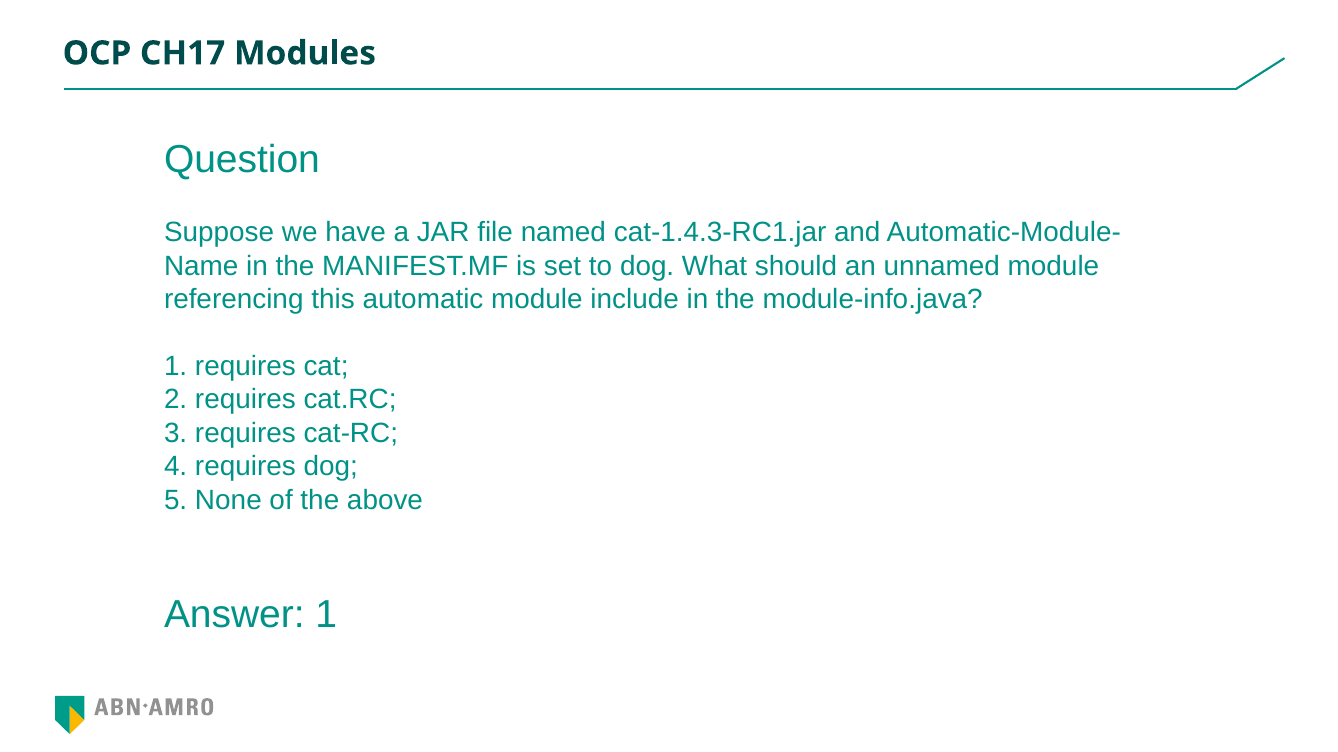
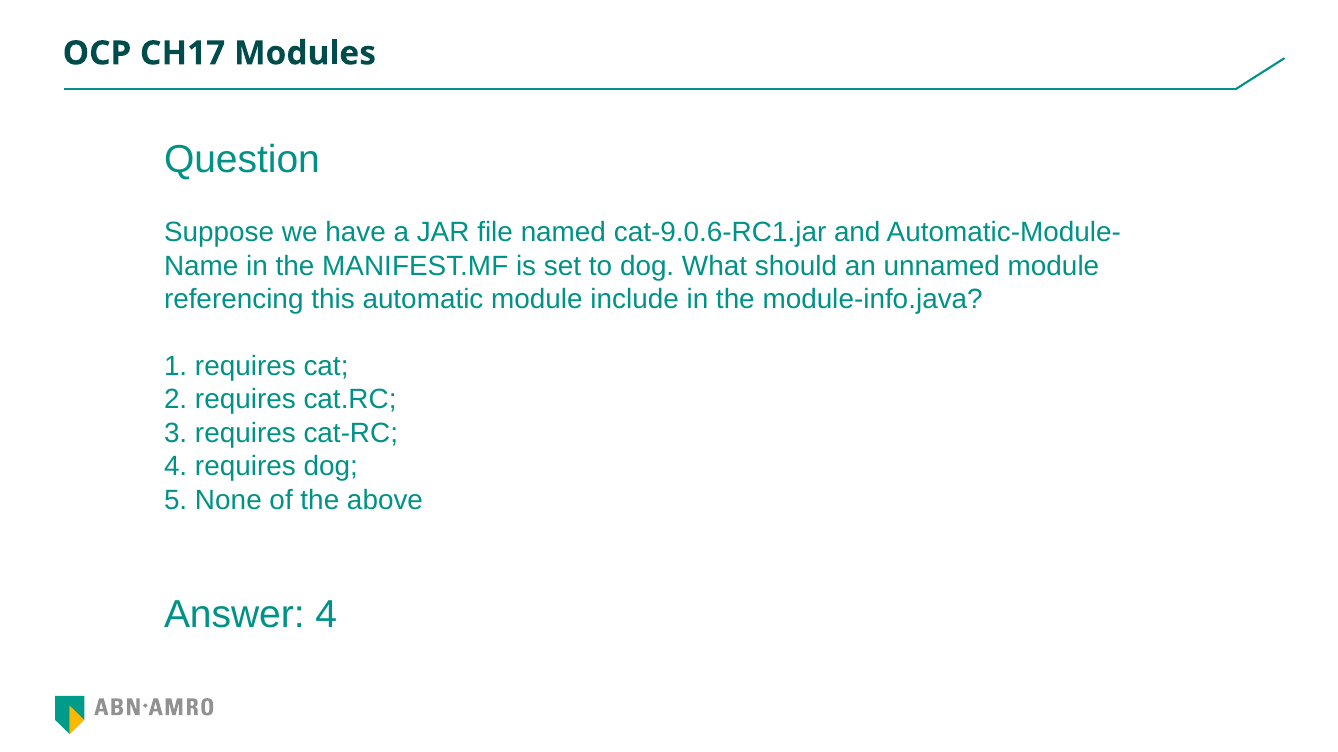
cat‐1.4.3‐RC1.jar: cat‐1.4.3‐RC1.jar -> cat‐9.0.6‐RC1.jar (720, 233)
Answer 1: 1 -> 4 (326, 615)
